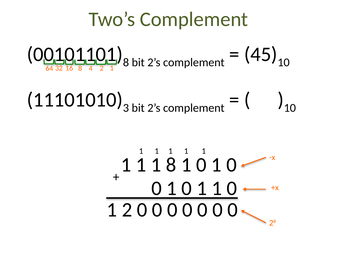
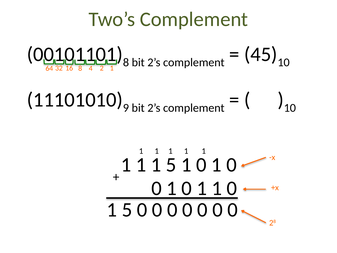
3: 3 -> 9 (126, 108)
1 1 8: 8 -> 5 (171, 165)
2: 2 -> 5 (127, 210)
